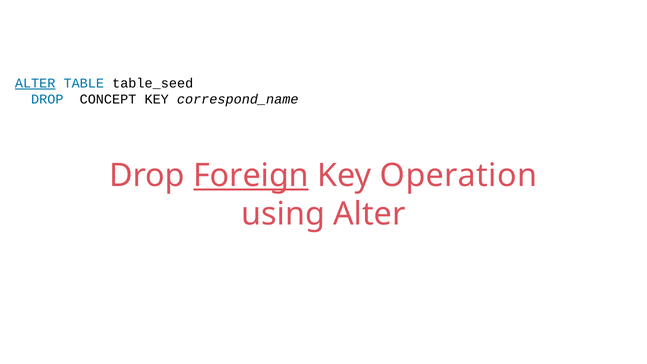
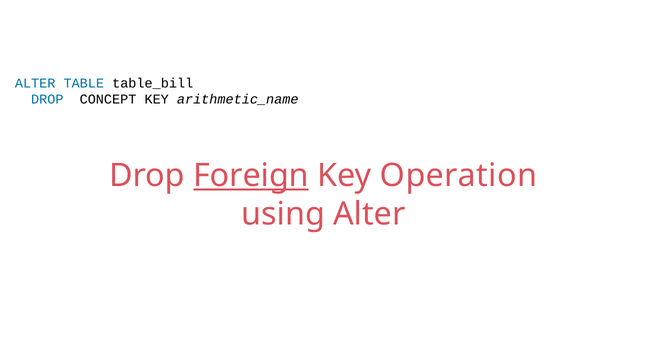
ALTER underline: present -> none (35, 83)
table_seed: table_seed -> table_bill (153, 83)
correspond_name: correspond_name -> arithmetic_name (238, 99)
